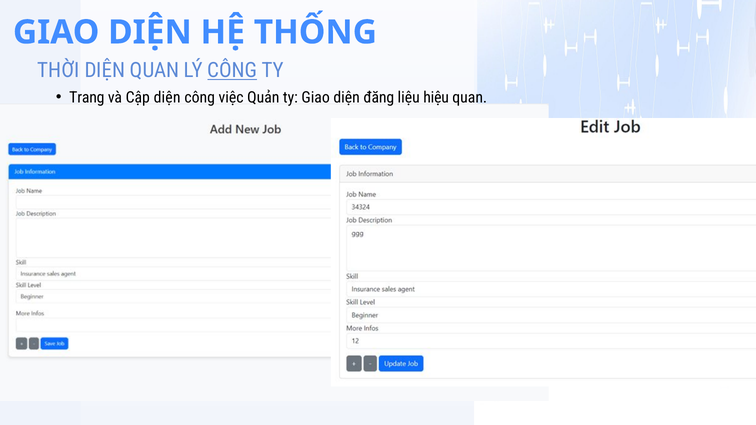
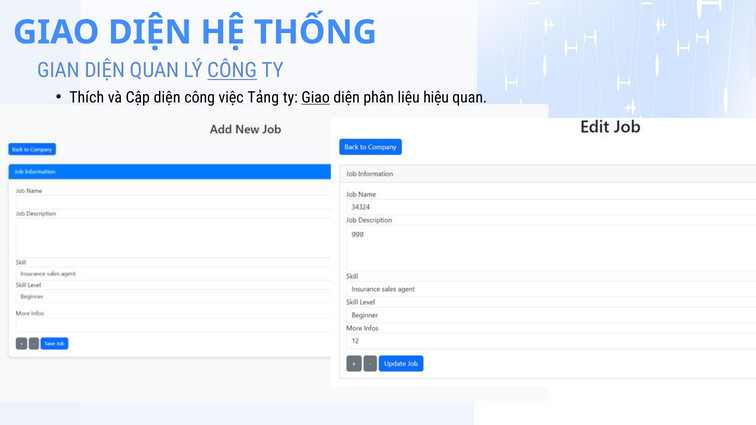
THỜI: THỜI -> GIAN (59, 70)
Trang: Trang -> Thích (87, 98)
Quản: Quản -> Tảng (263, 98)
Giao underline: none -> present (316, 98)
đăng: đăng -> phân (379, 98)
